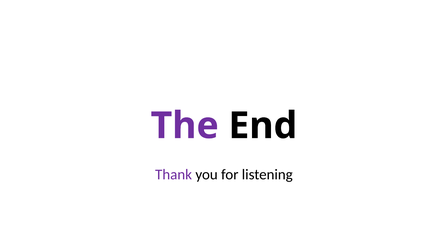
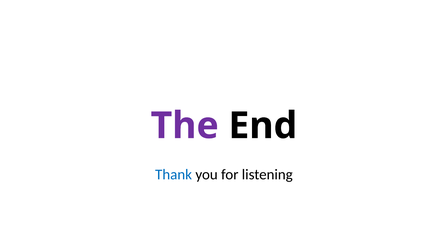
Thank colour: purple -> blue (174, 175)
